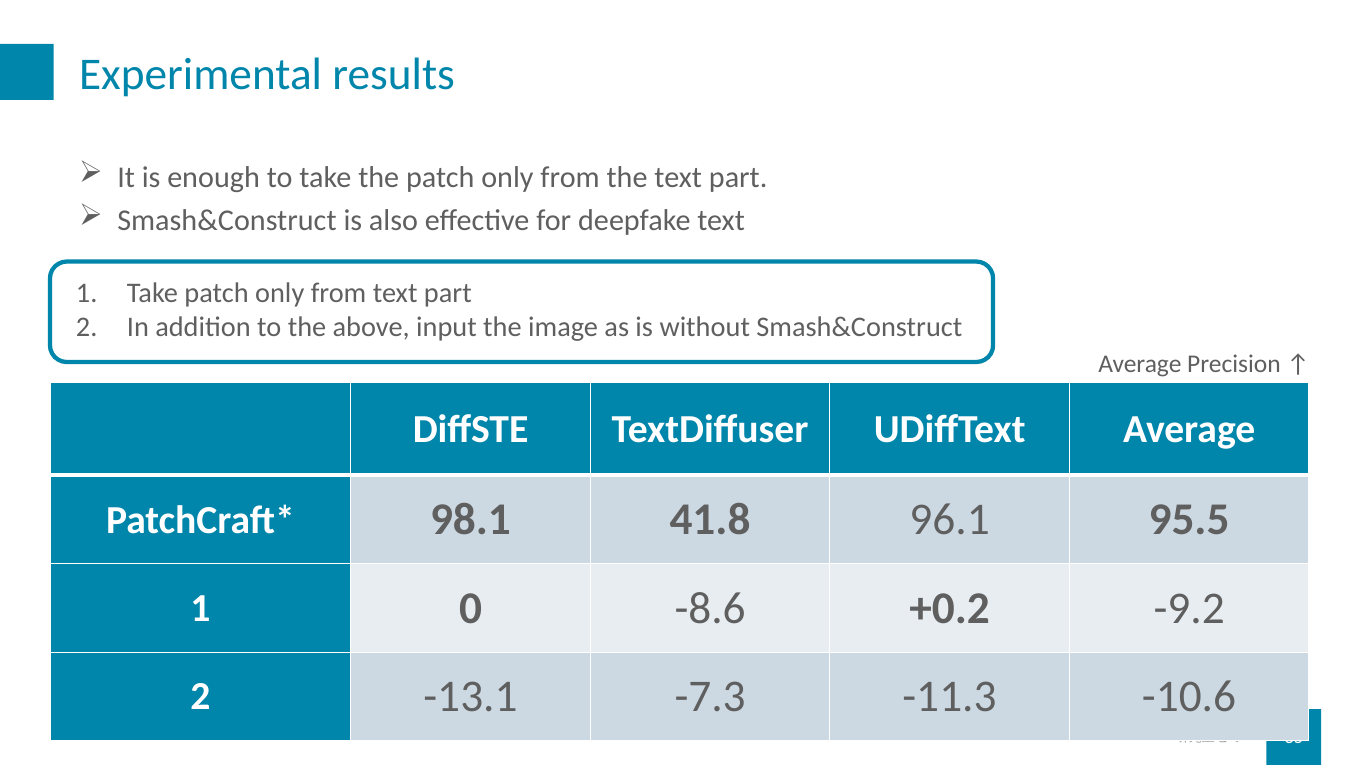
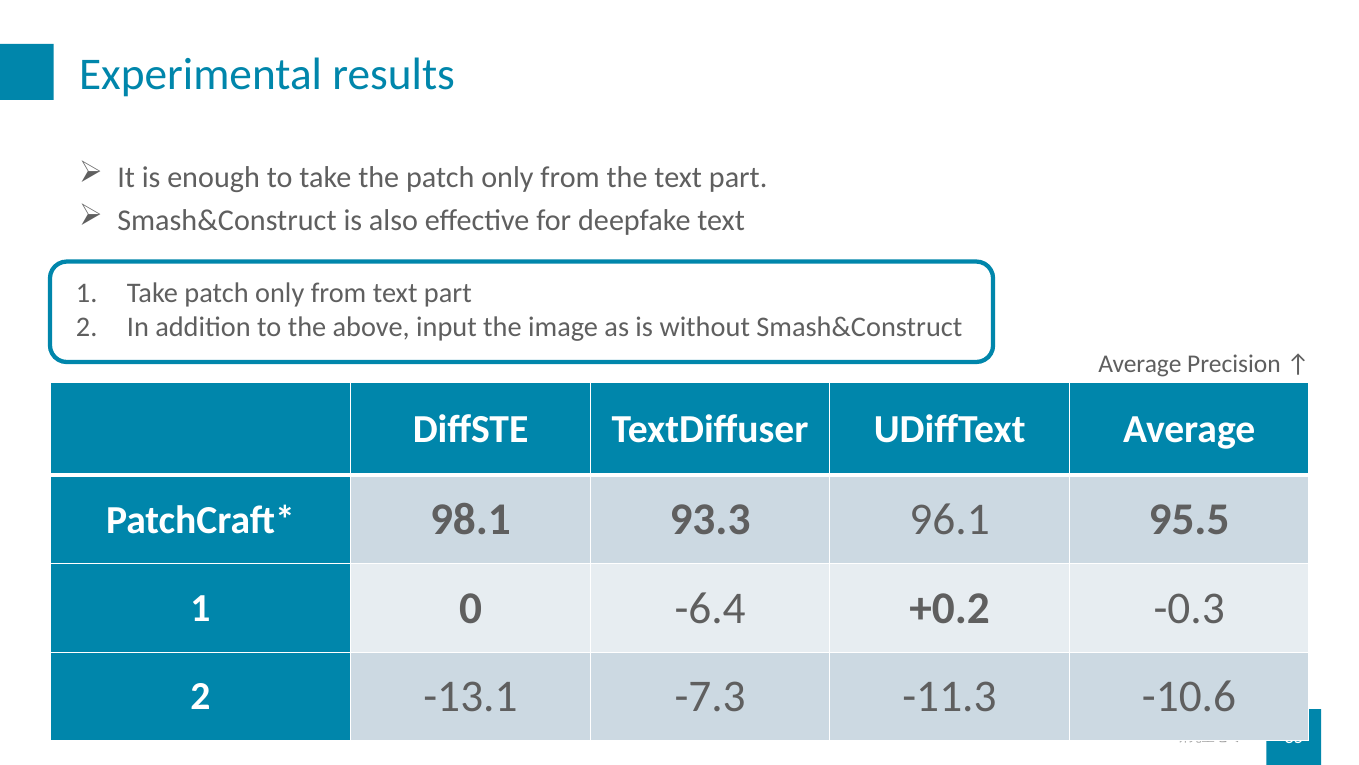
41.8: 41.8 -> 93.3 (710, 520)
-8.6: -8.6 -> -6.4 (710, 608)
-9.2: -9.2 -> -0.3 (1189, 608)
